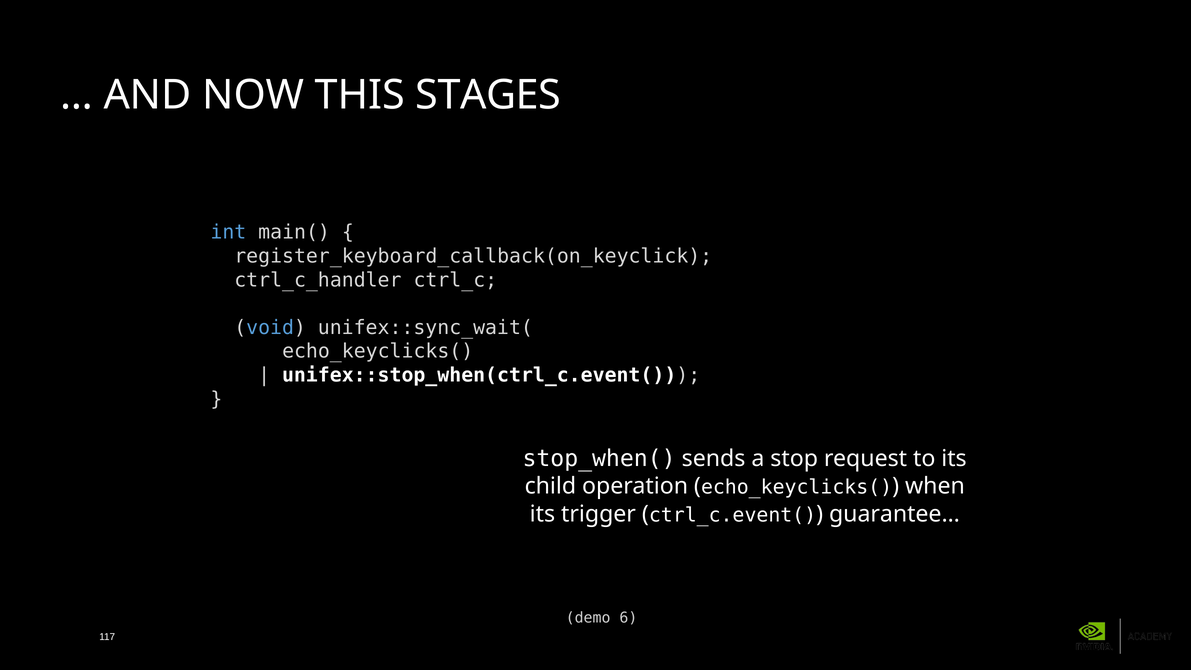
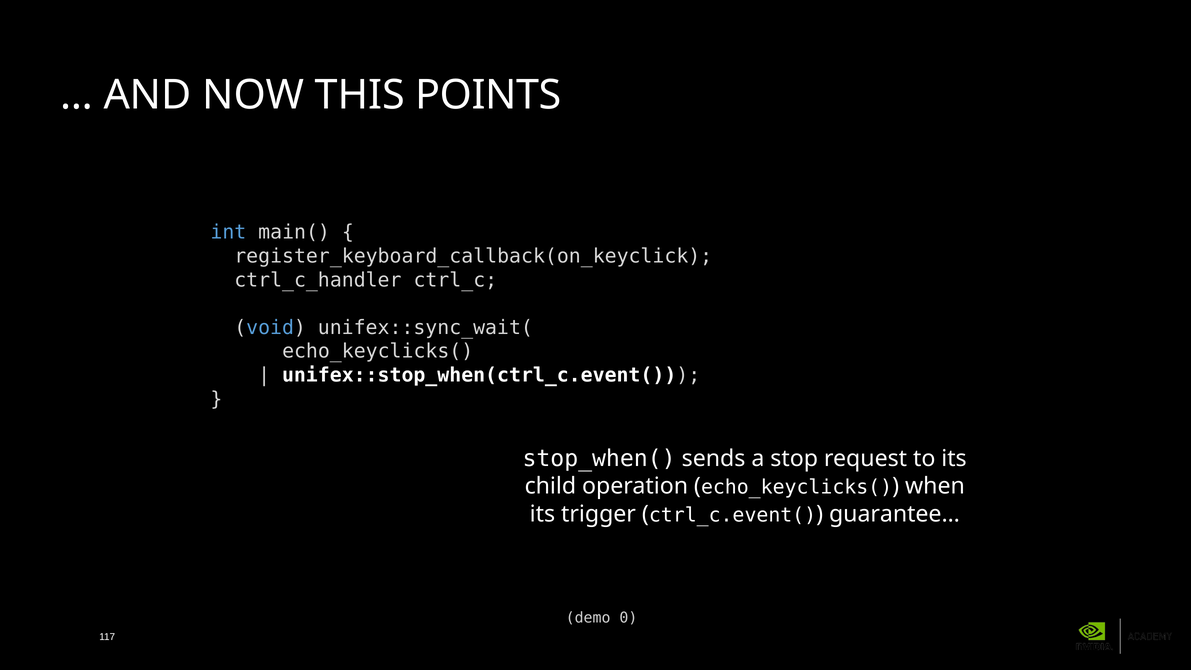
STAGES: STAGES -> POINTS (488, 95)
6: 6 -> 0 (628, 618)
